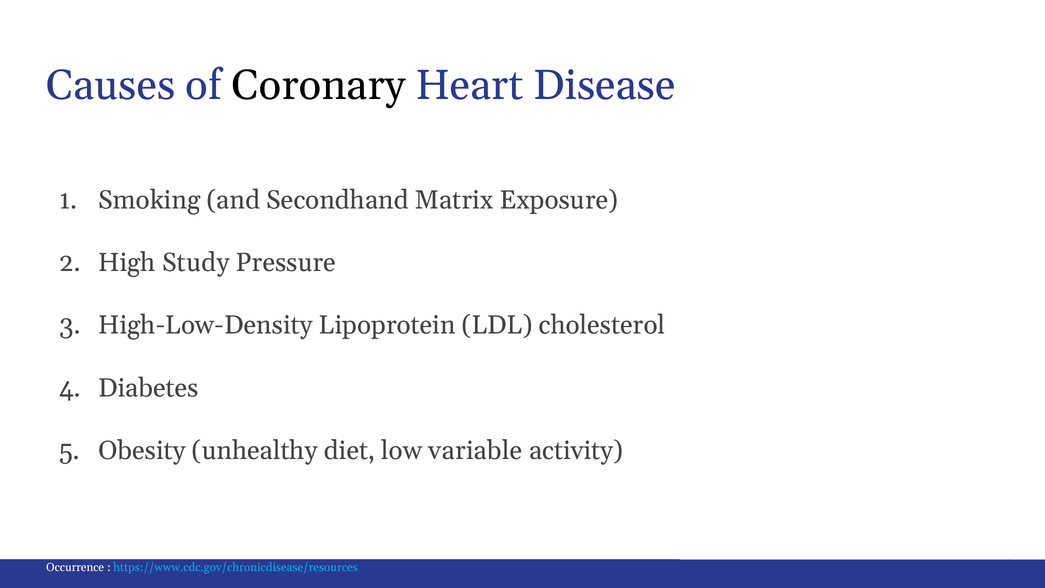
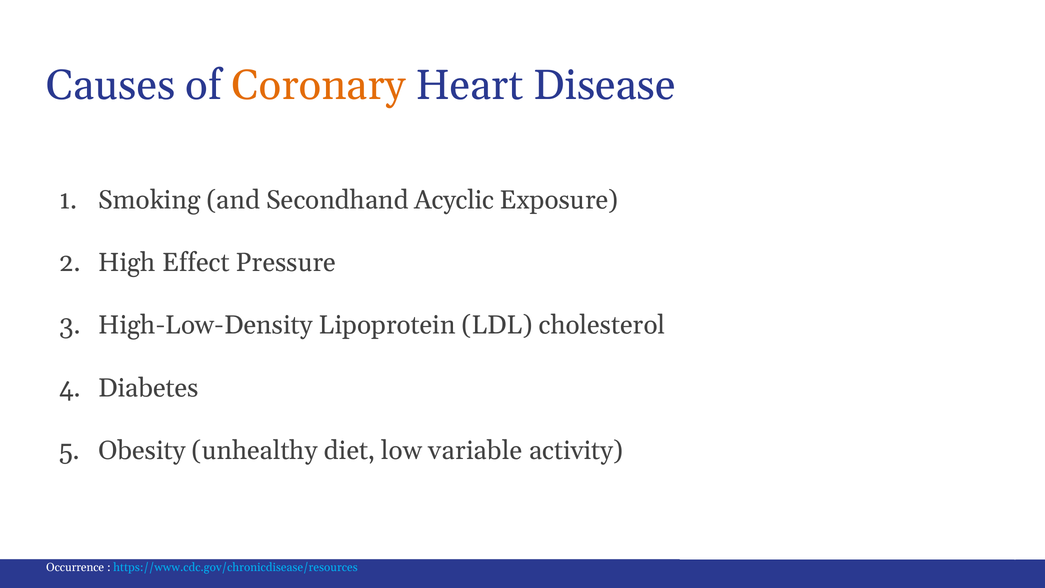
Coronary colour: black -> orange (319, 86)
Matrix: Matrix -> Acyclic (454, 200)
Study: Study -> Effect (196, 263)
